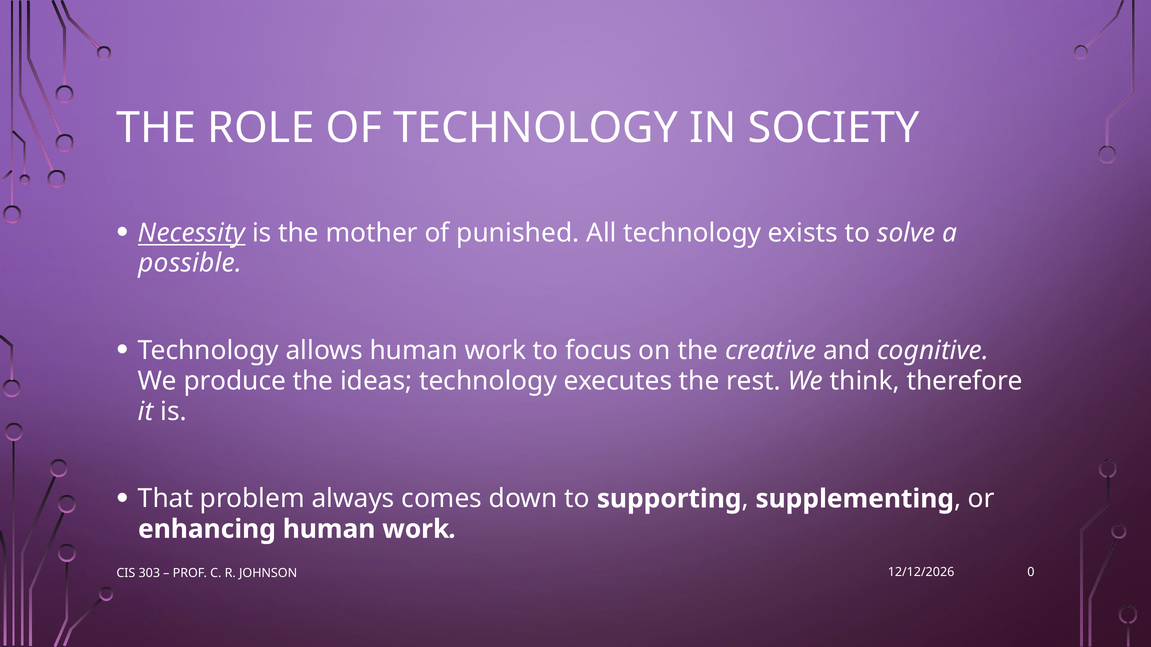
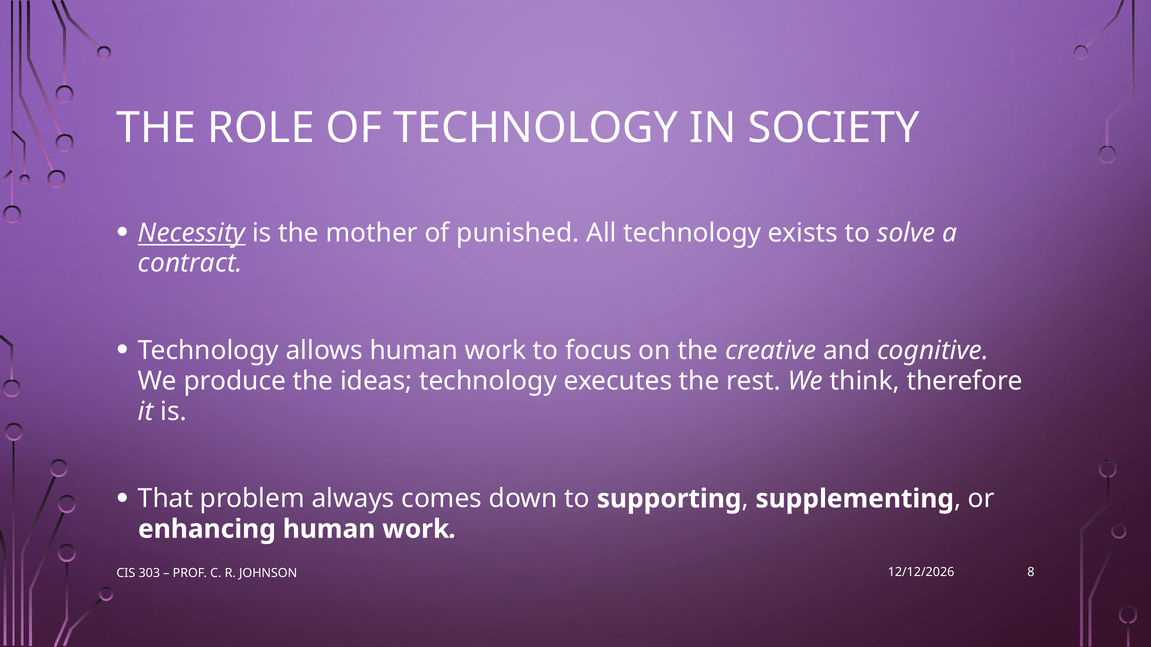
possible: possible -> contract (190, 263)
0: 0 -> 8 (1031, 573)
